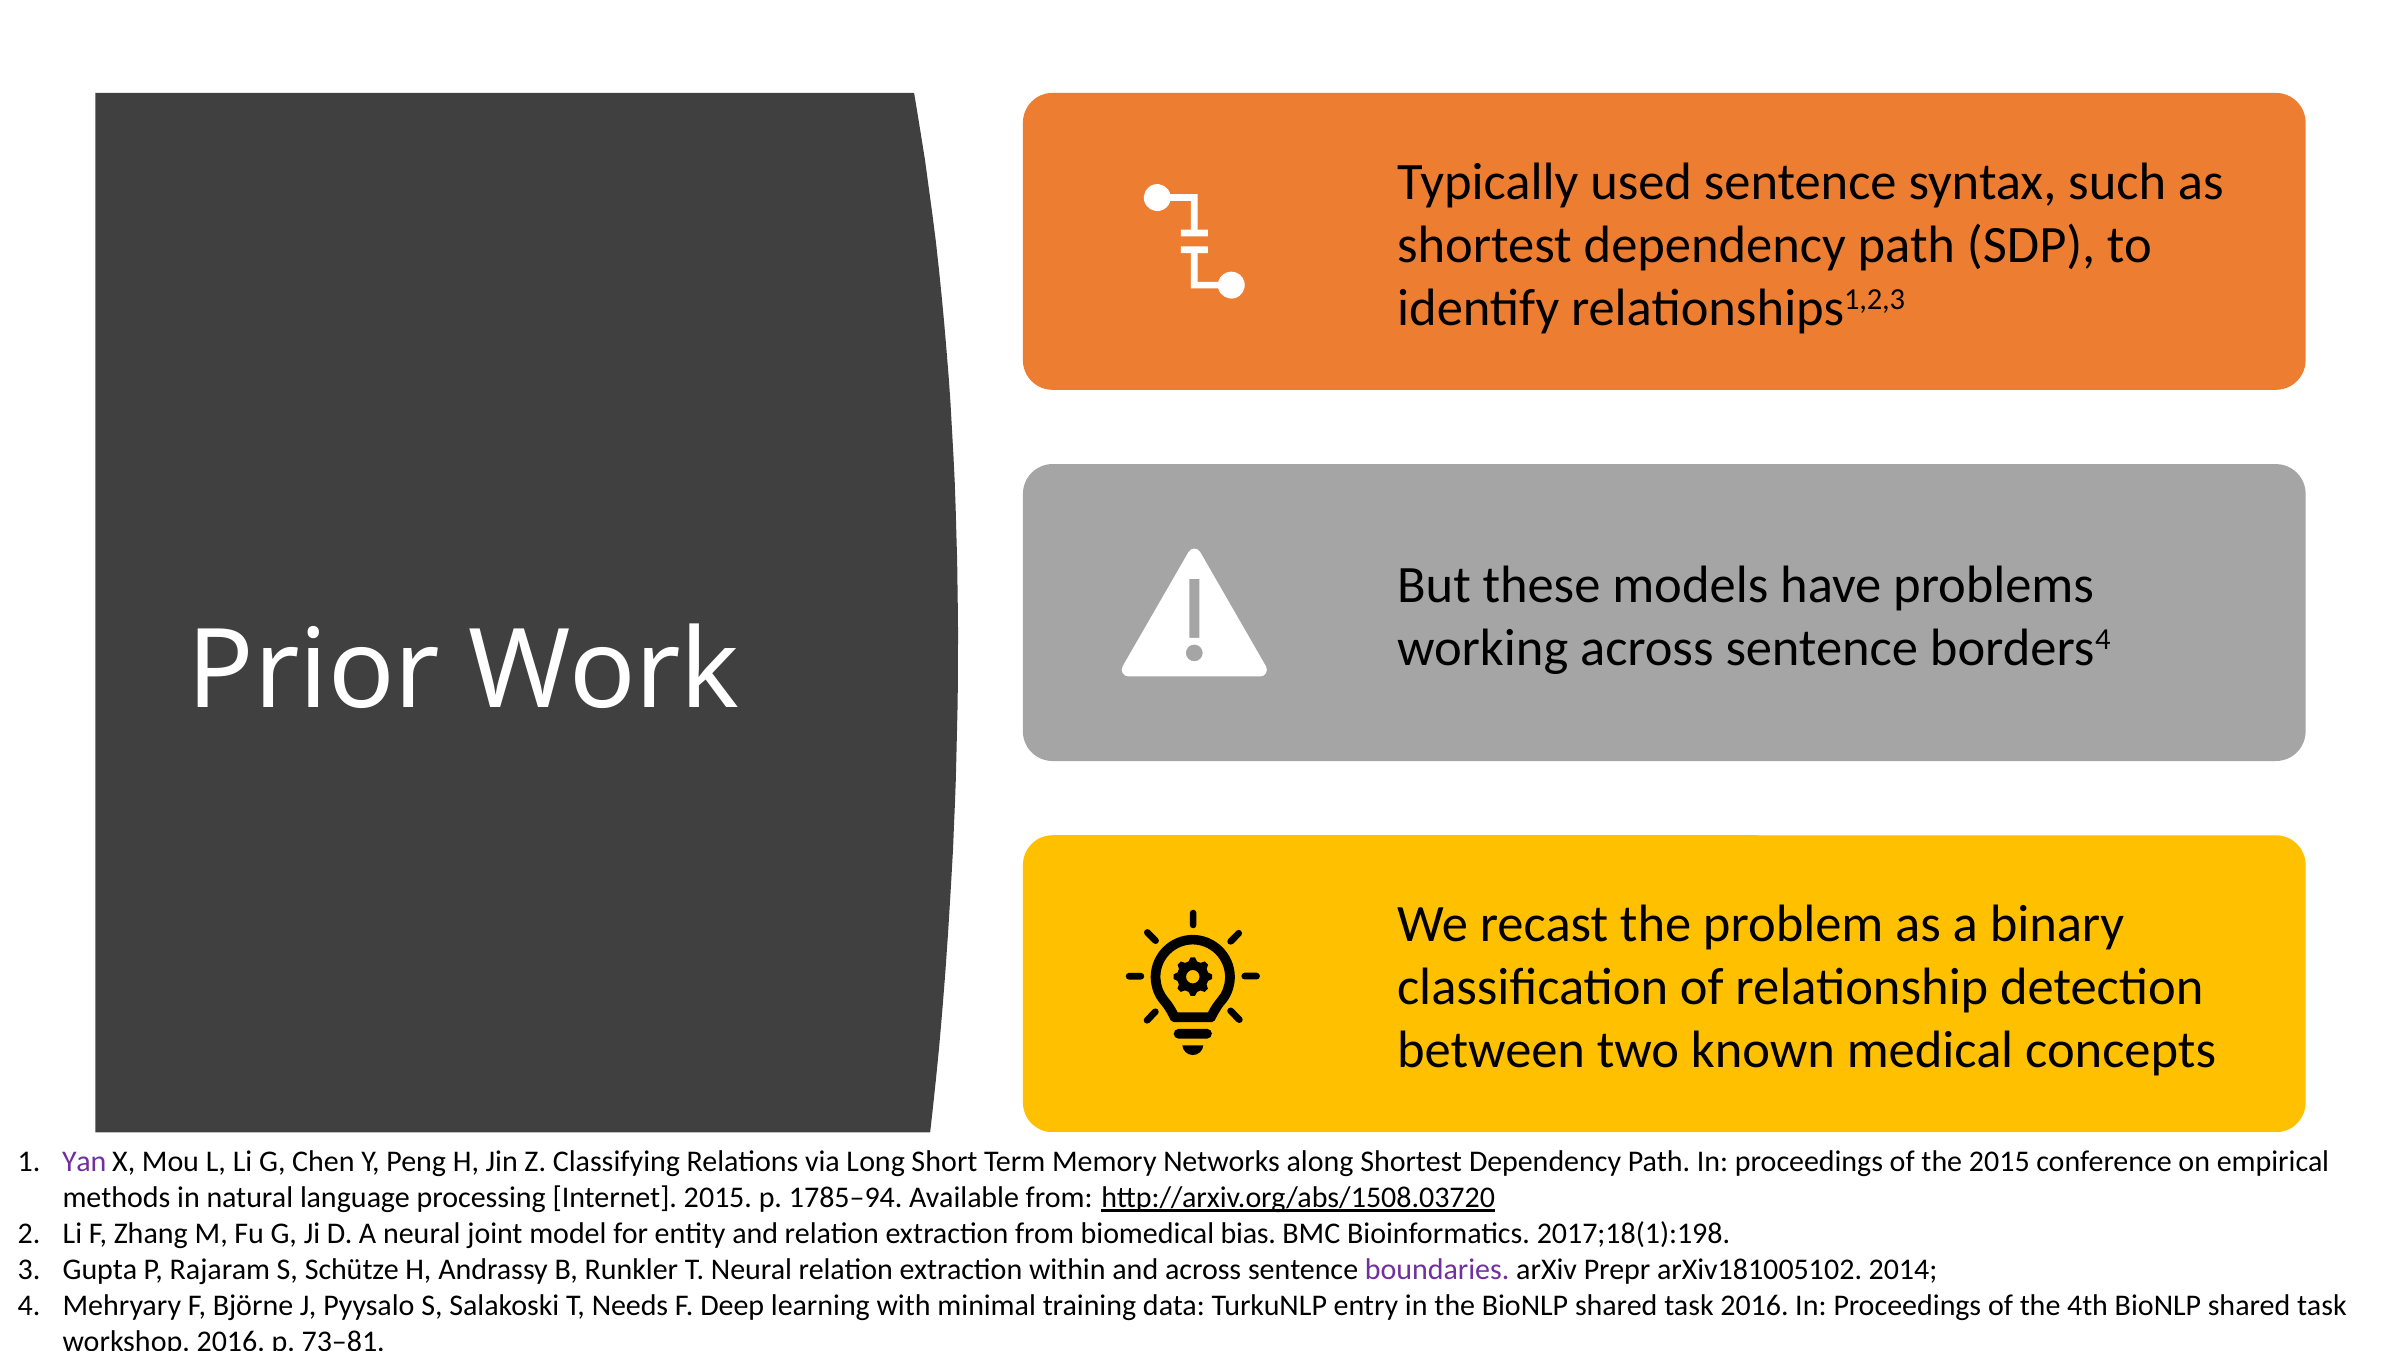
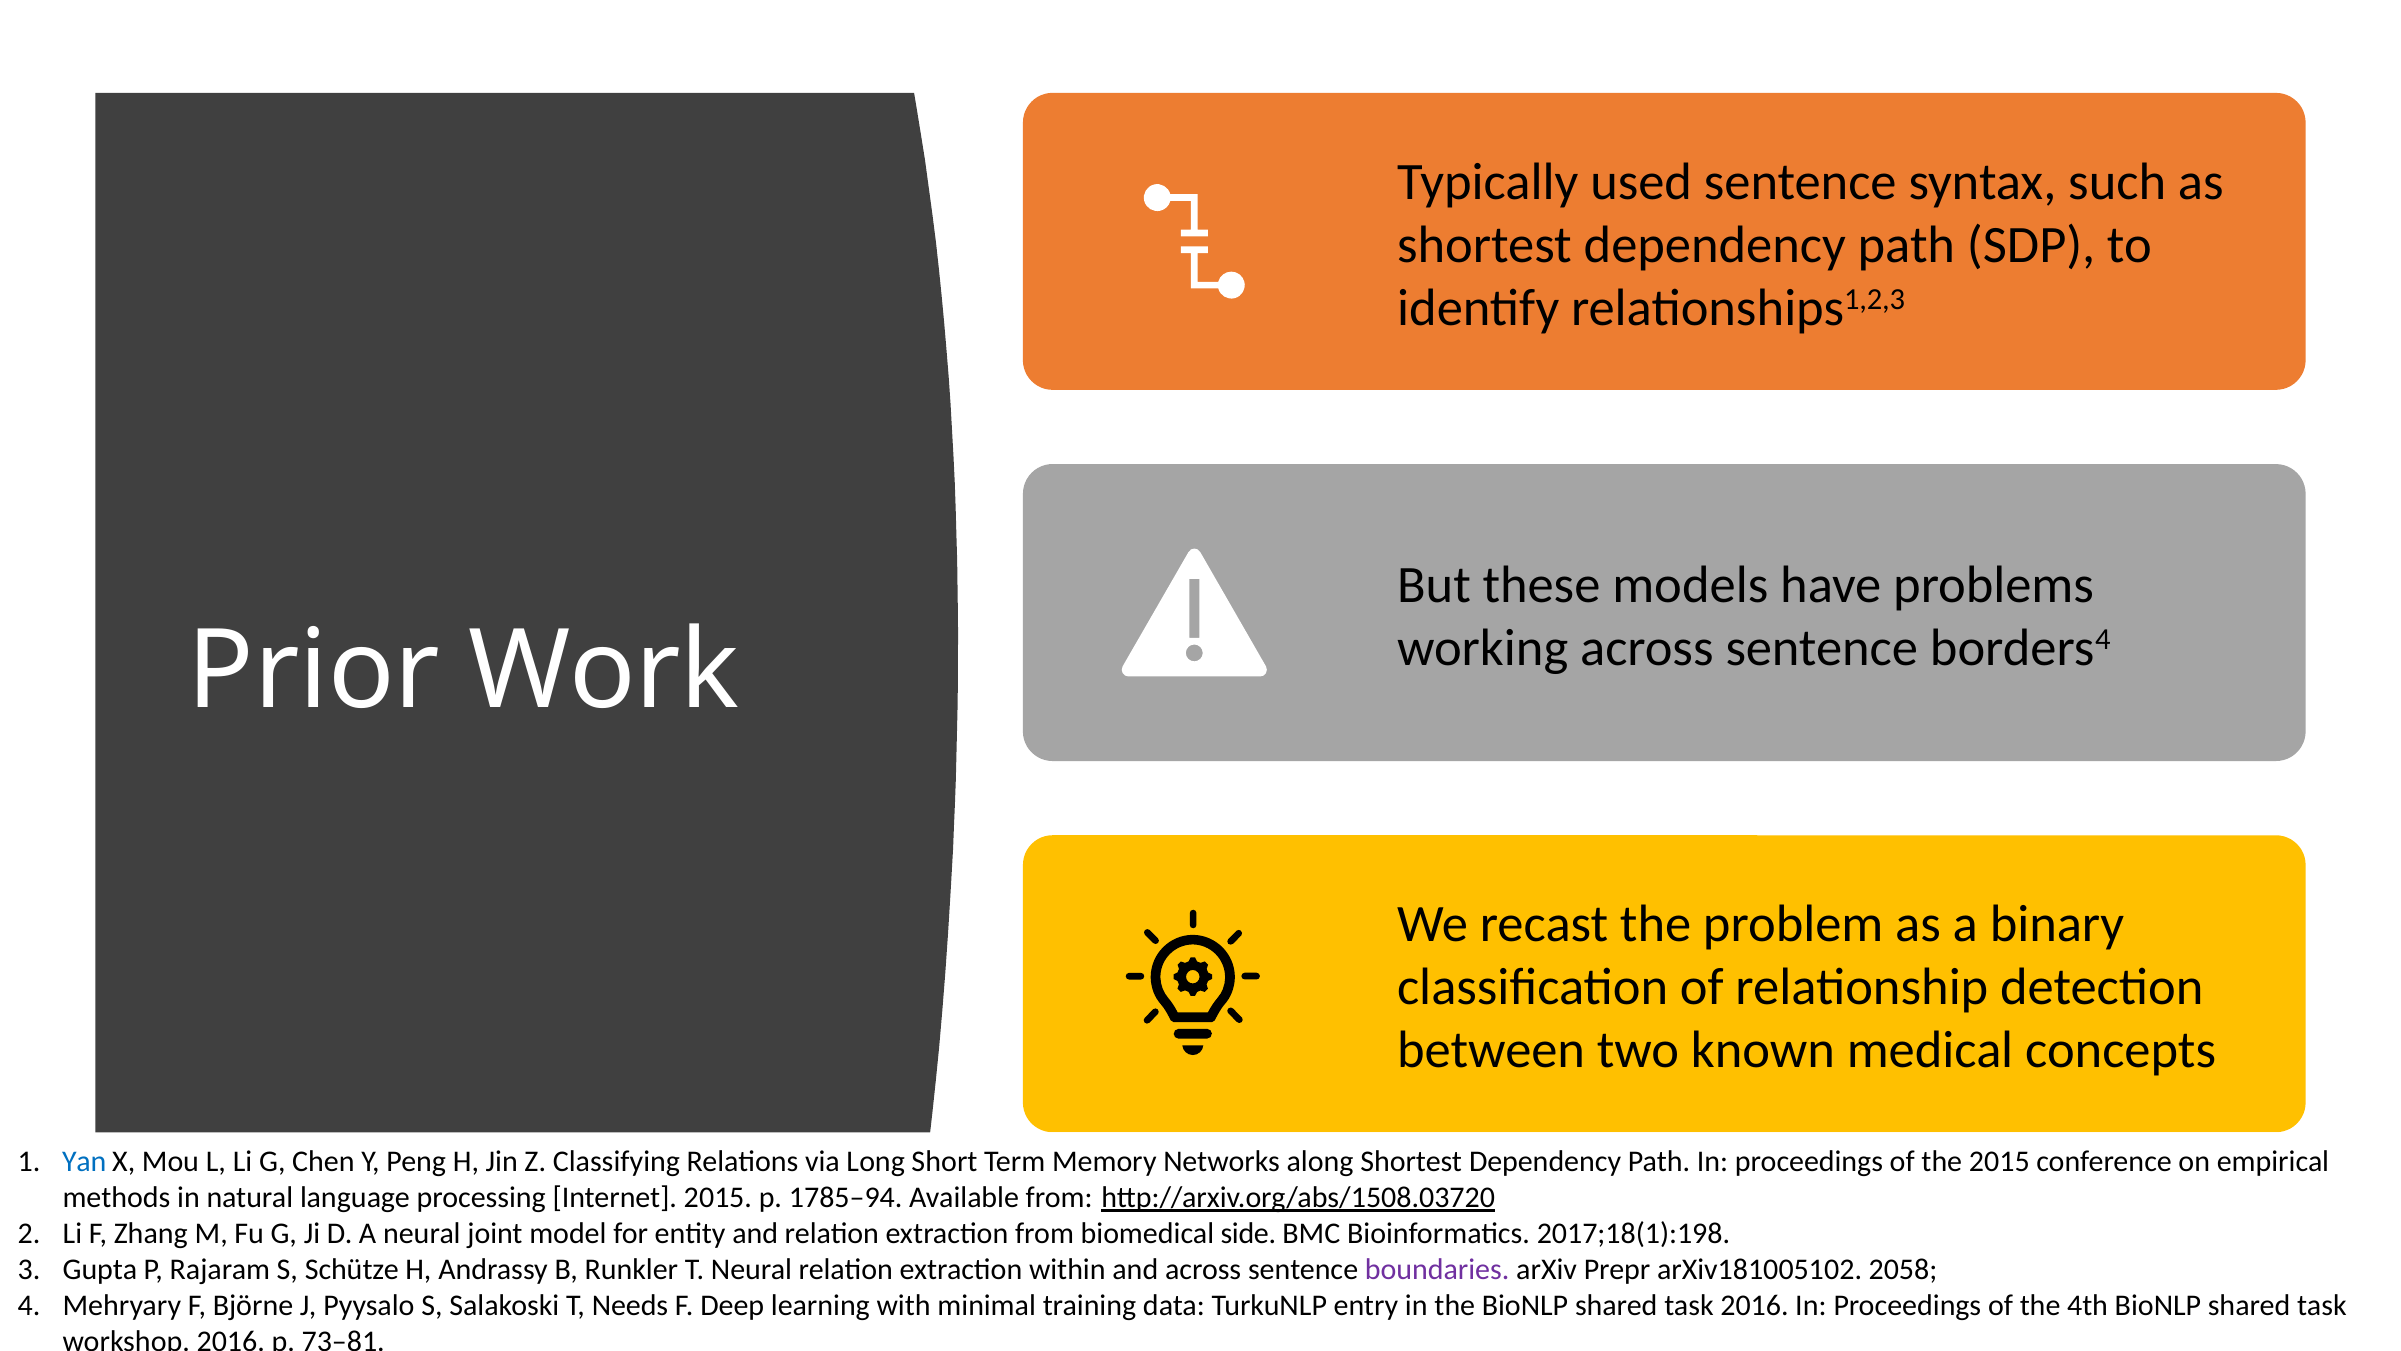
Yan colour: purple -> blue (84, 1161)
bias: bias -> side (1248, 1234)
2014: 2014 -> 2058 (1903, 1270)
